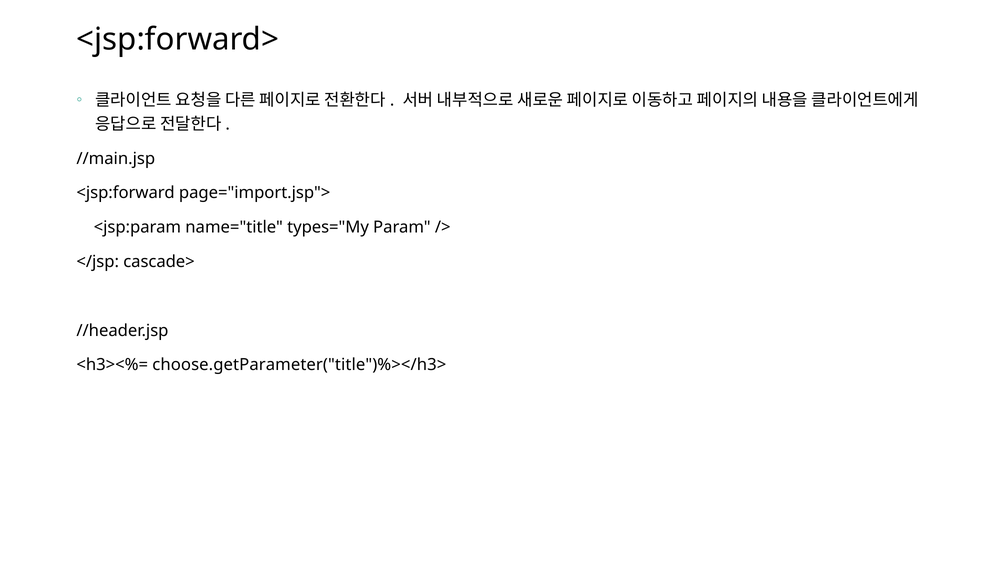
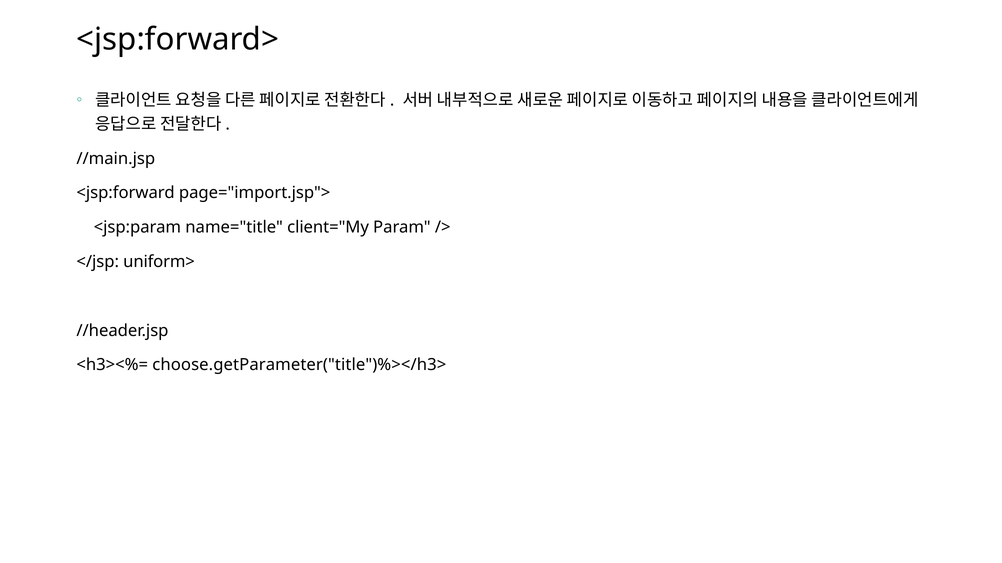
types="My: types="My -> client="My (328, 228)
cascade>: cascade> -> uniform> (159, 262)
